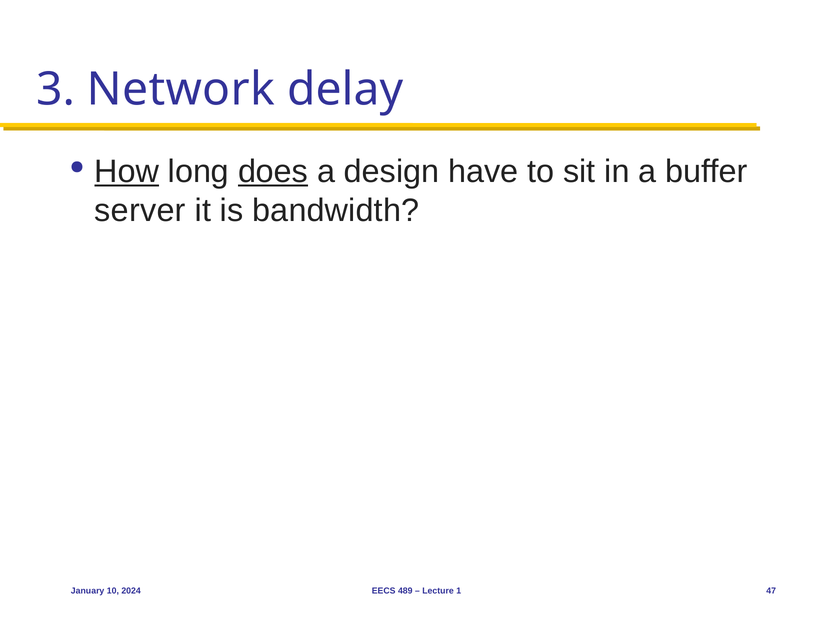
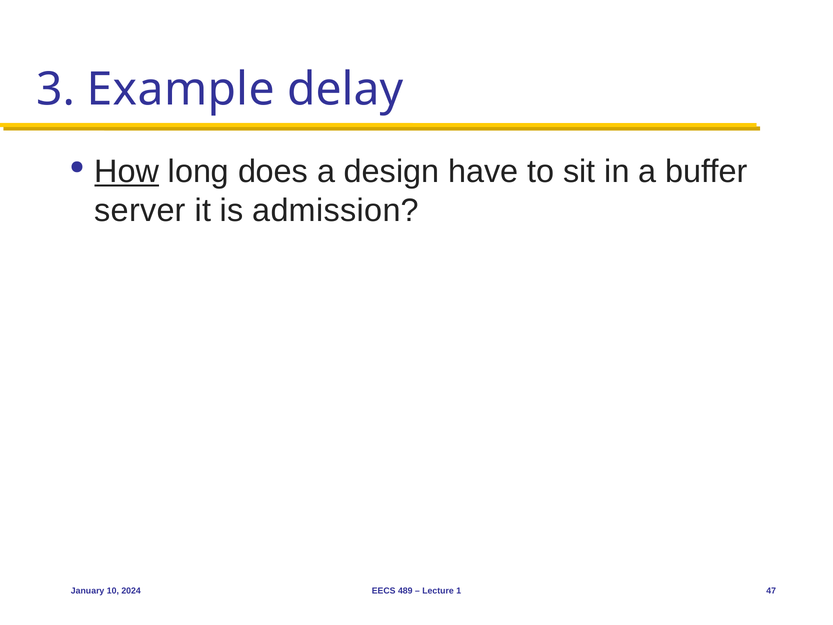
Network: Network -> Example (181, 89)
does underline: present -> none (273, 172)
bandwidth: bandwidth -> admission (336, 211)
